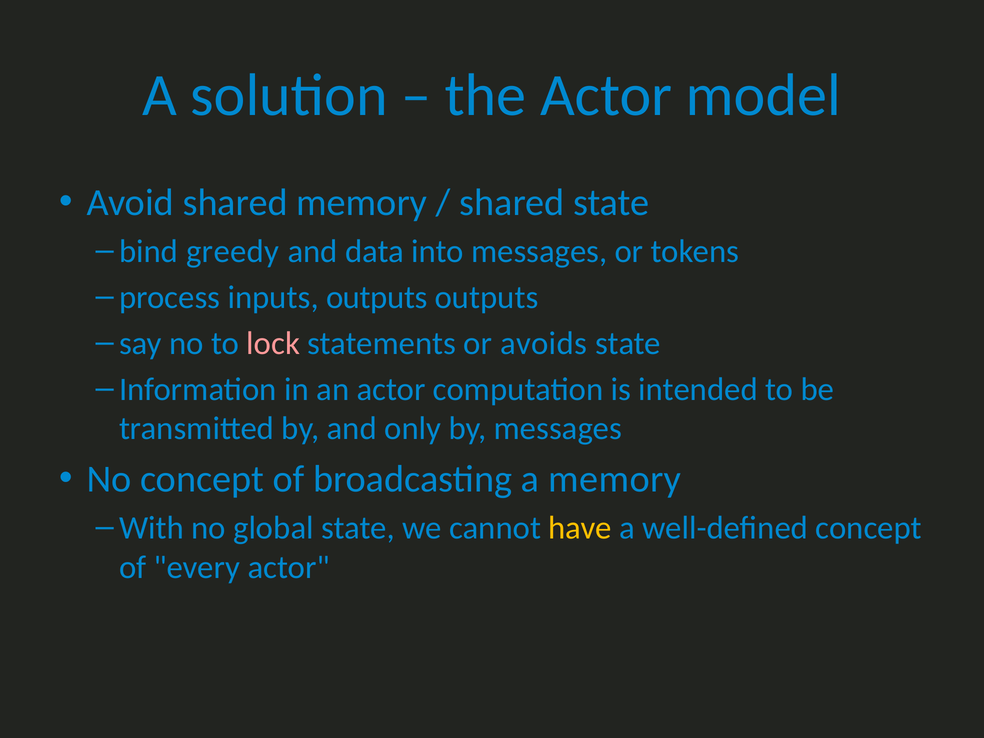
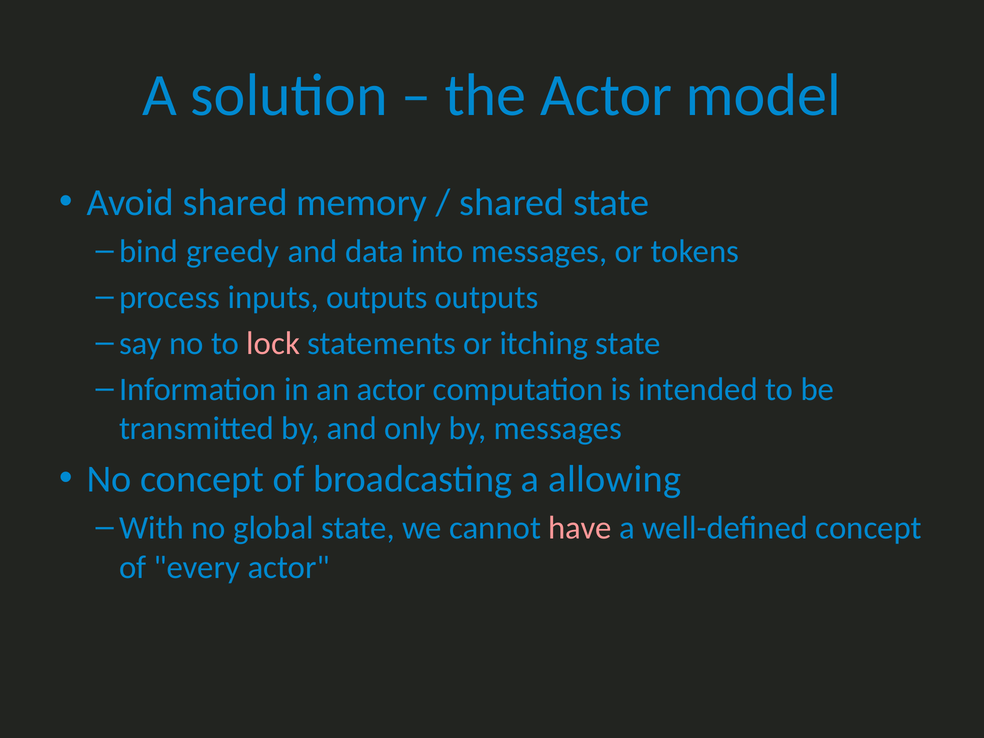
avoids: avoids -> itching (544, 343)
a memory: memory -> allowing (615, 479)
have colour: yellow -> pink (580, 528)
